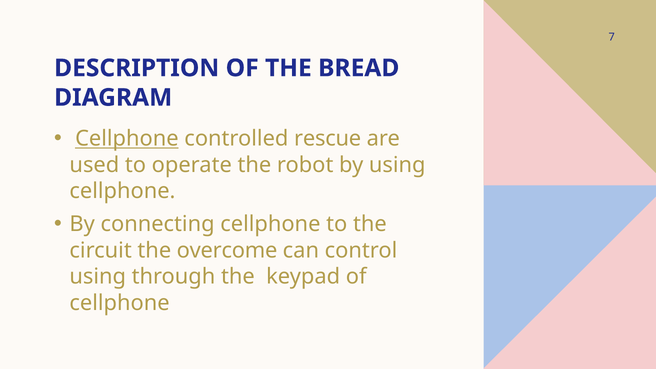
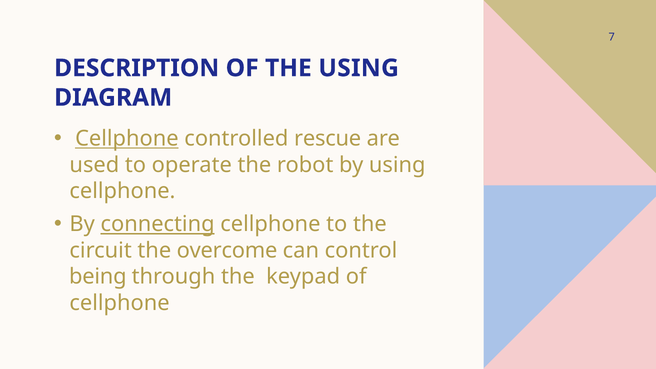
THE BREAD: BREAD -> USING (359, 68)
connecting underline: none -> present (158, 224)
using: using -> being (98, 277)
